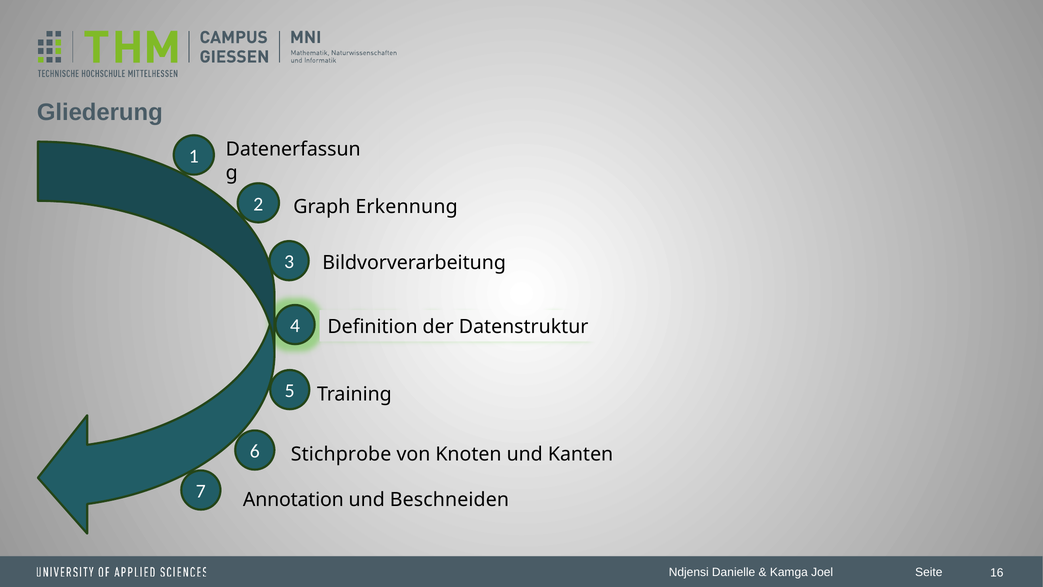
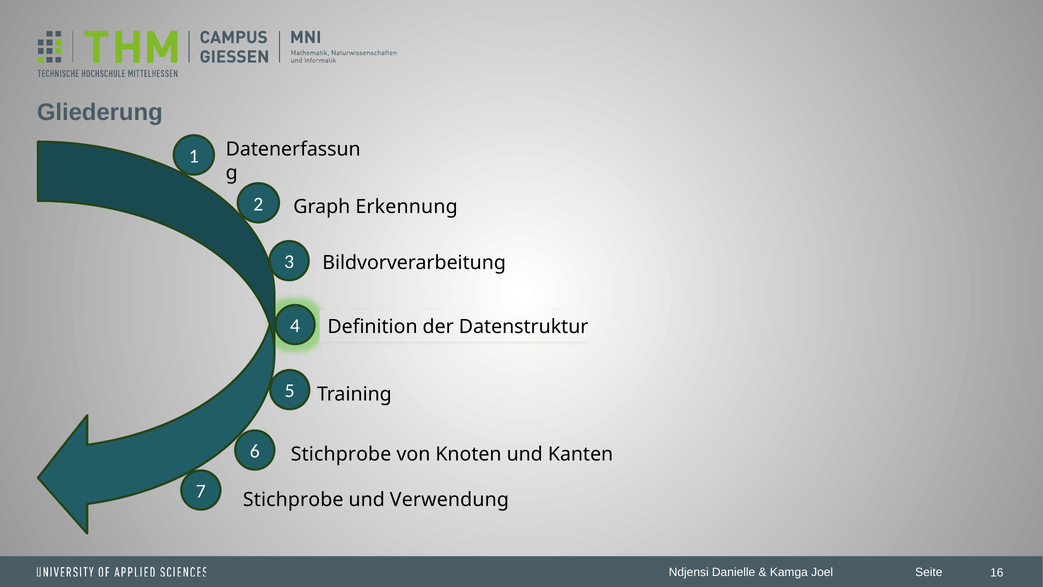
Annotation: Annotation -> Stichprobe (293, 499)
Beschneiden: Beschneiden -> Verwendung (449, 499)
